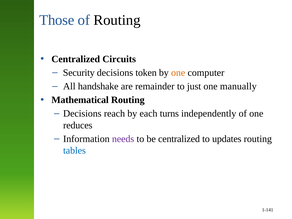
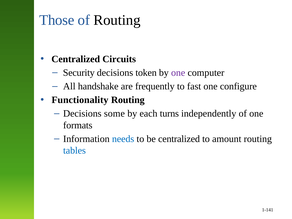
one colour: orange -> purple (178, 73)
remainder: remainder -> frequently (155, 86)
just: just -> fast (194, 86)
manually: manually -> configure (238, 86)
Mathematical: Mathematical -> Functionality (80, 100)
reach: reach -> some (114, 114)
reduces: reduces -> formats (78, 125)
needs colour: purple -> blue (123, 139)
updates: updates -> amount (227, 139)
